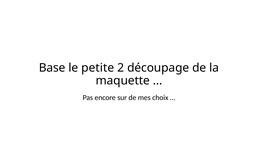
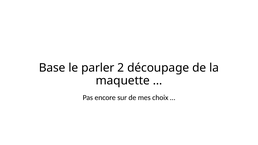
petite: petite -> parler (98, 68)
